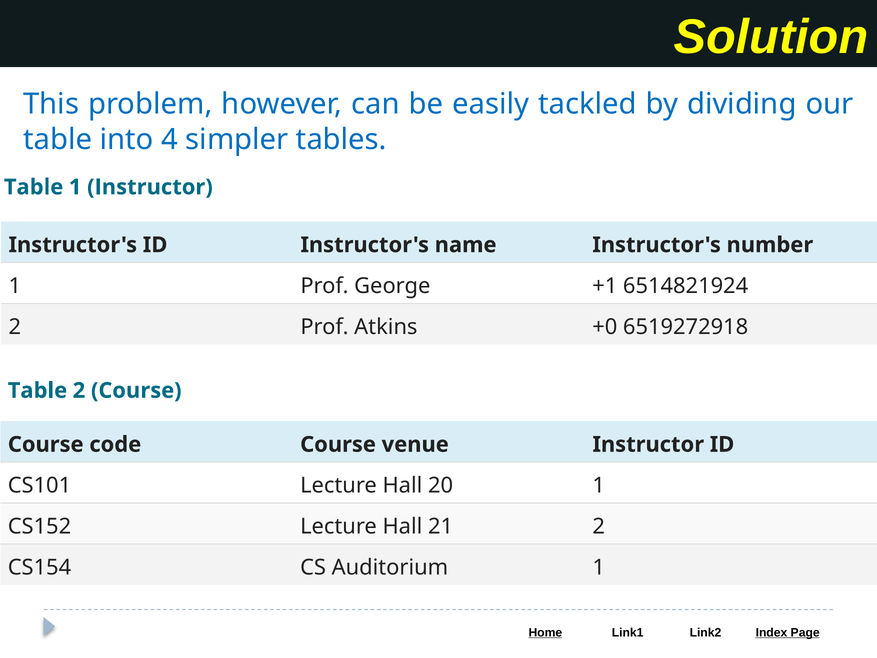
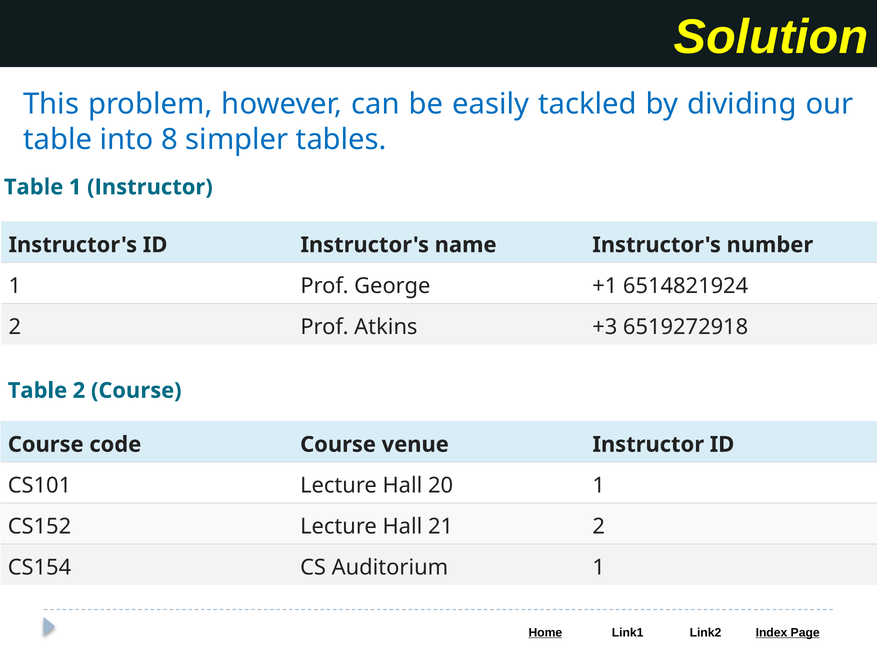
4: 4 -> 8 (170, 139)
+0: +0 -> +3 (605, 327)
